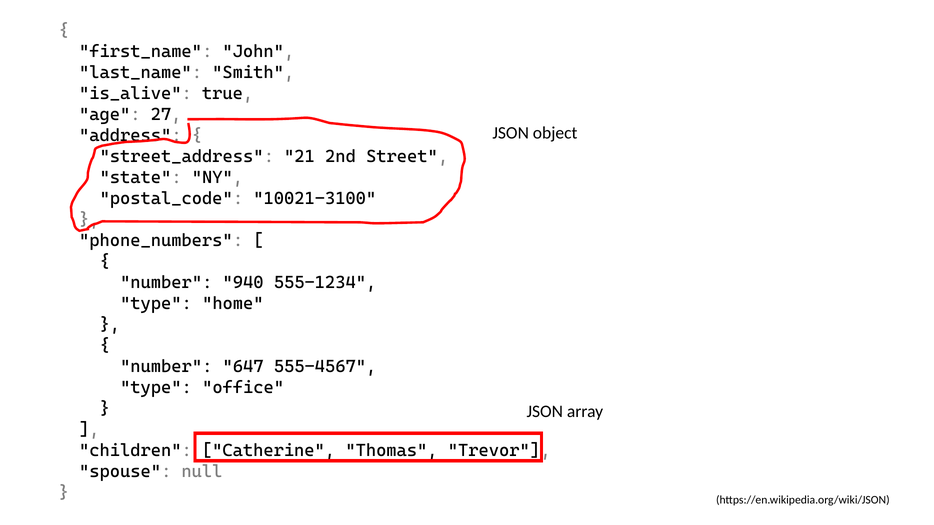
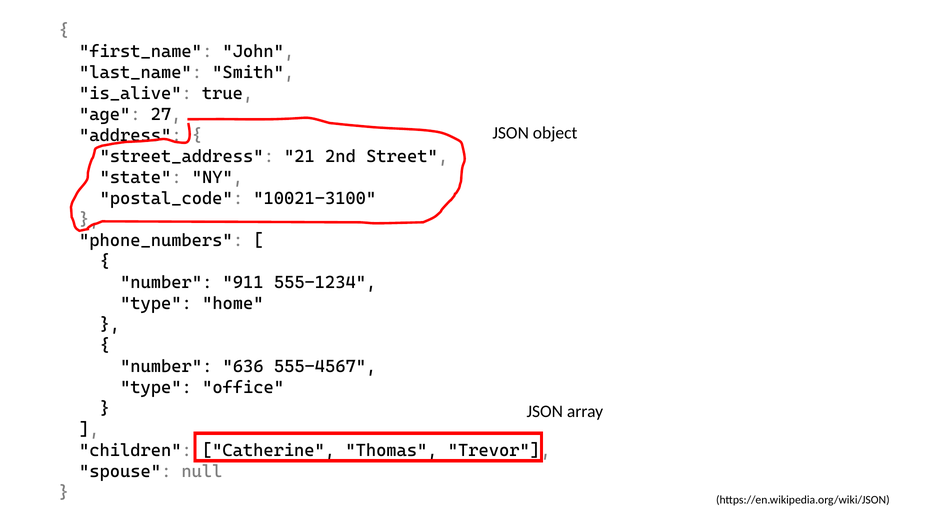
940: 940 -> 911 (243, 282)
647: 647 -> 636 (243, 367)
